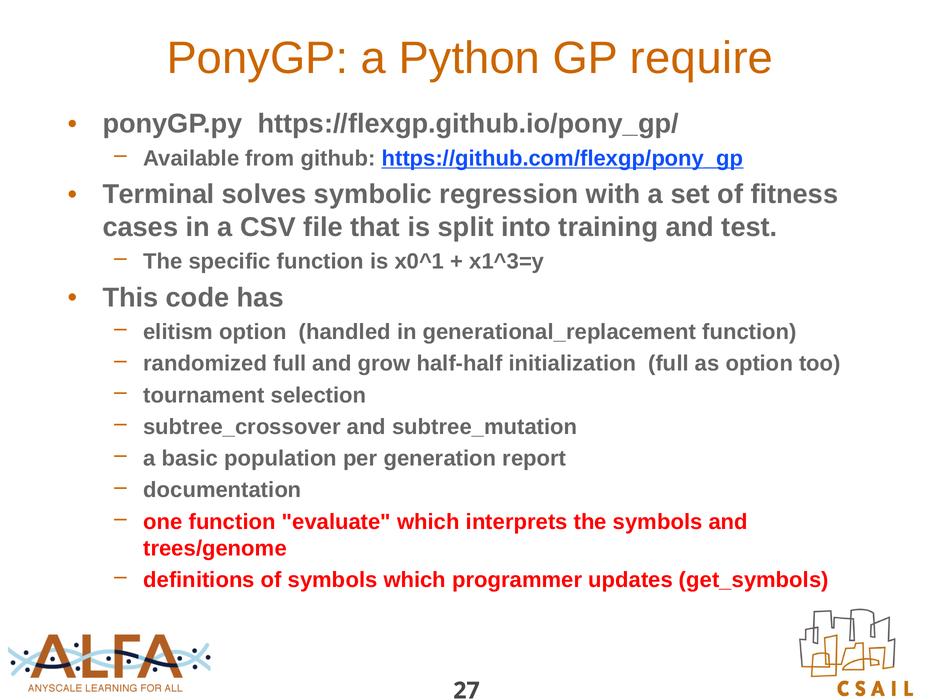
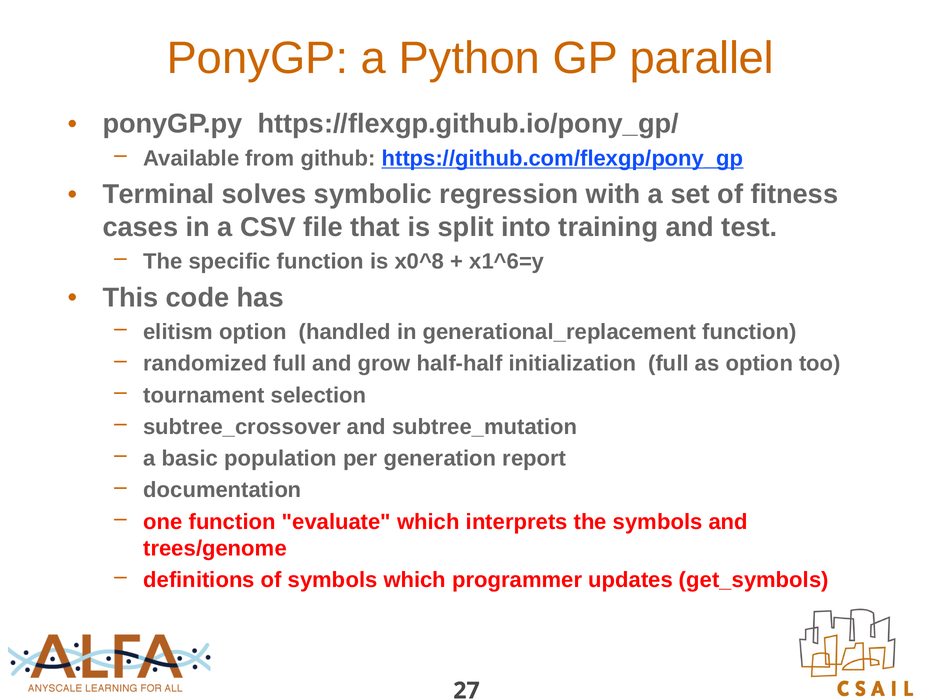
require: require -> parallel (702, 58)
x0^1: x0^1 -> x0^8 (419, 261)
x1^3=y: x1^3=y -> x1^6=y (507, 261)
